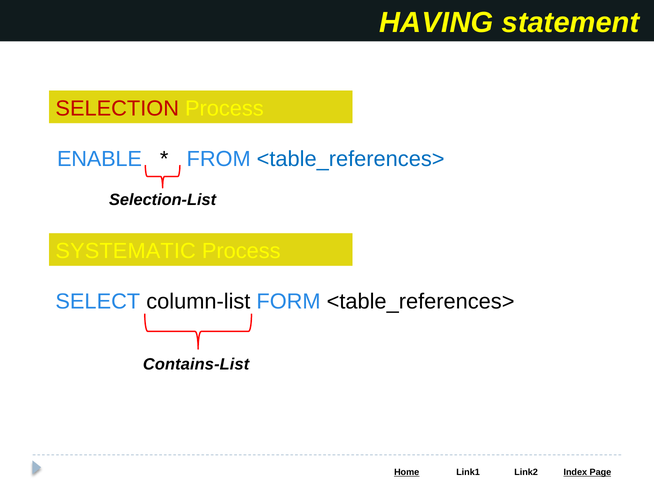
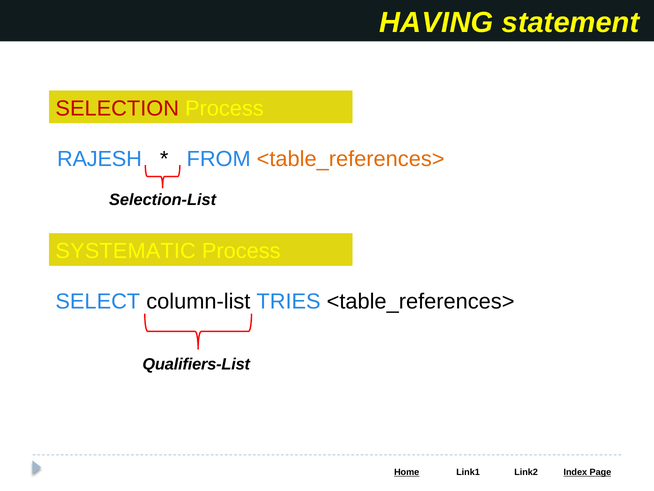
ENABLE: ENABLE -> RAJESH (99, 159)
<table_references> colour: blue -> orange (351, 159)
FORM: FORM -> TRIES (289, 301)
Contains-List: Contains-List -> Qualifiers-List (196, 364)
